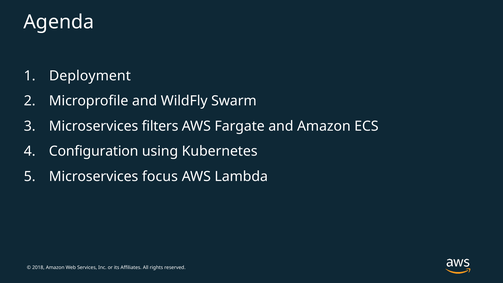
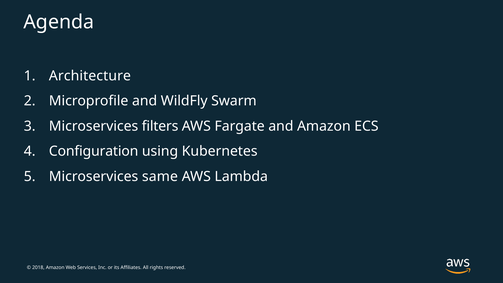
Deployment: Deployment -> Architecture (90, 76)
focus: focus -> same (160, 176)
